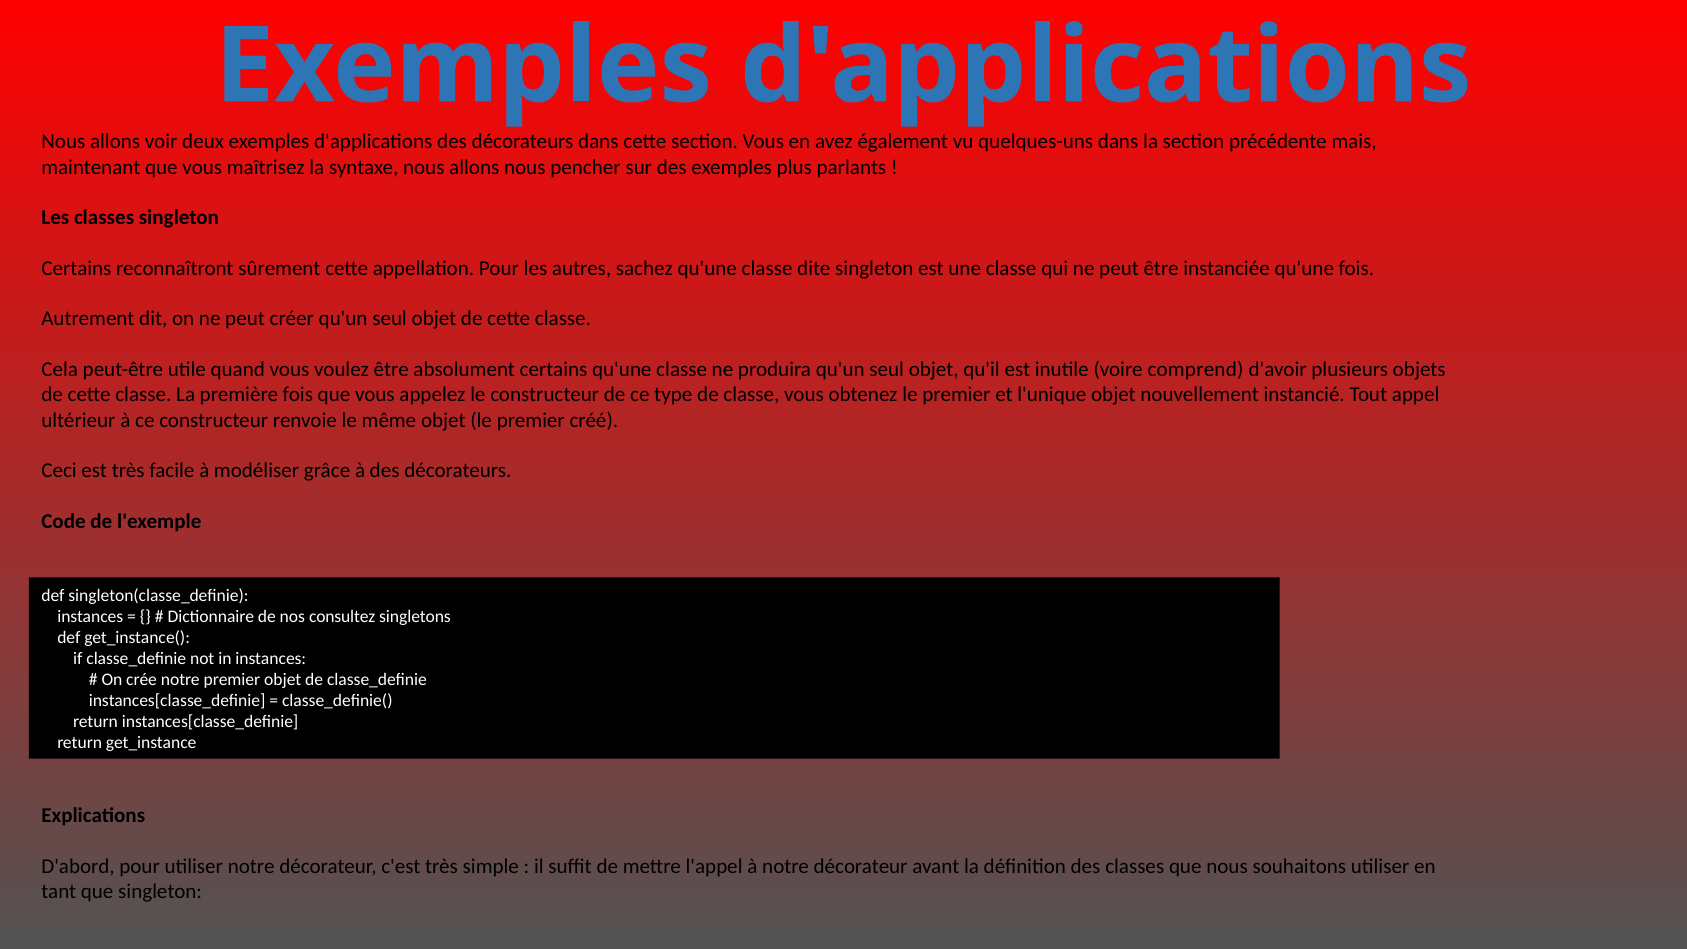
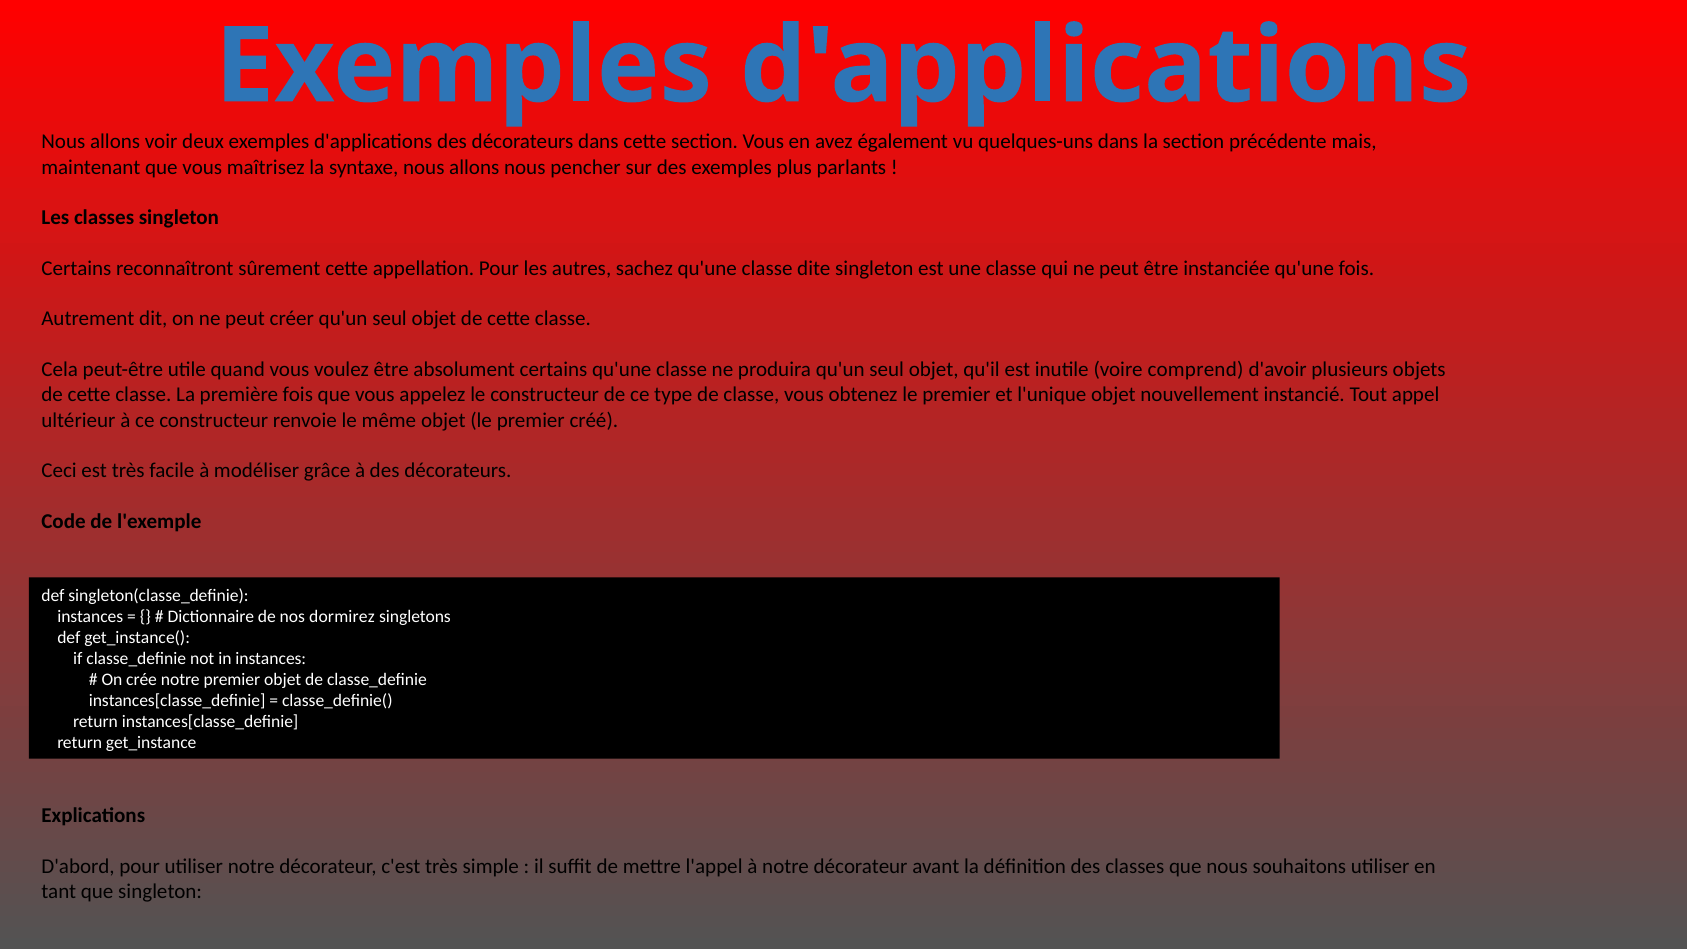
consultez: consultez -> dormirez (342, 616)
